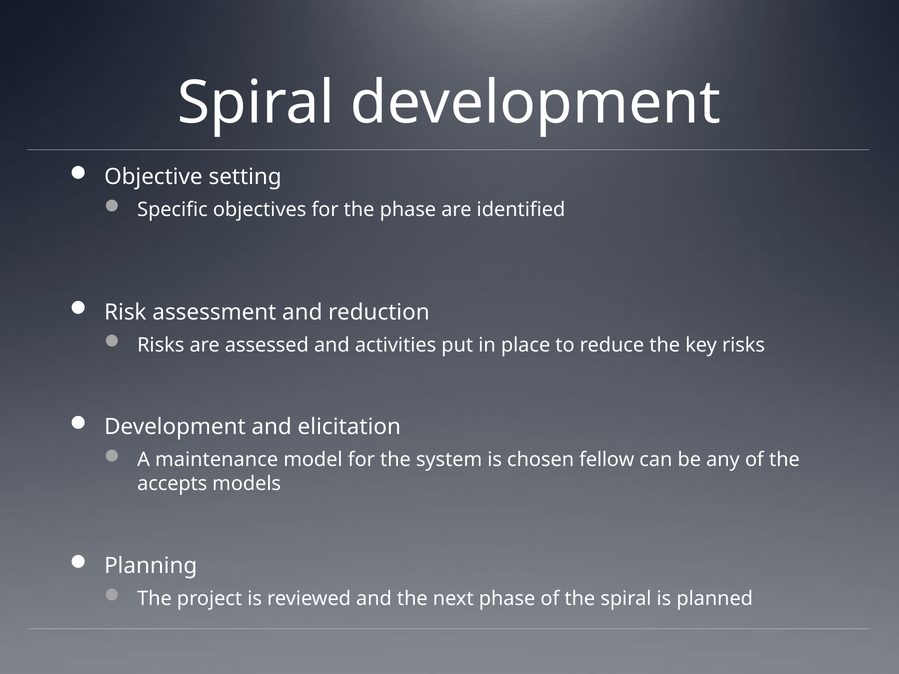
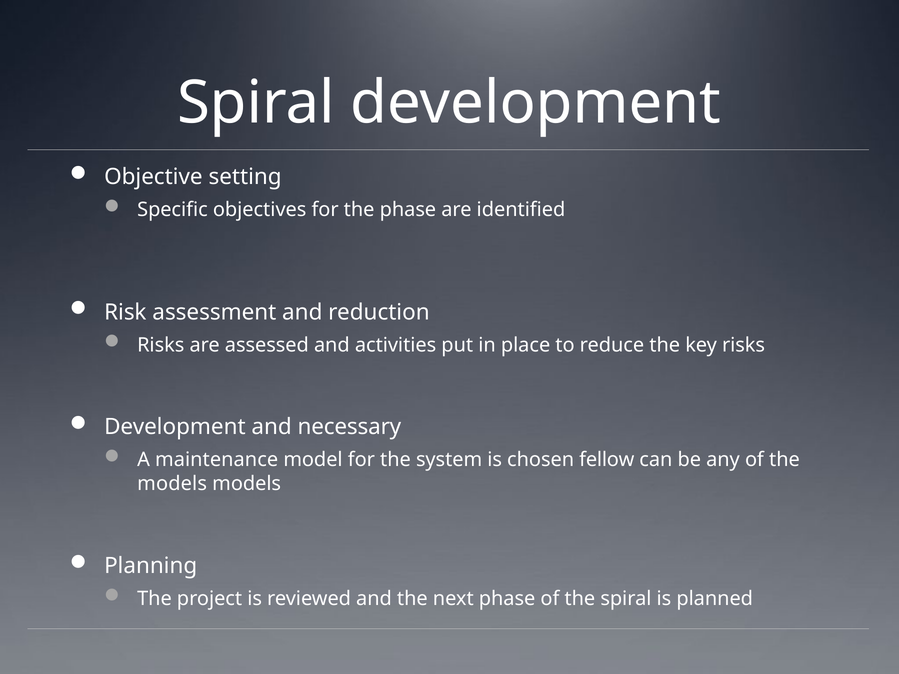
elicitation: elicitation -> necessary (349, 427)
accepts: accepts -> models (172, 484)
